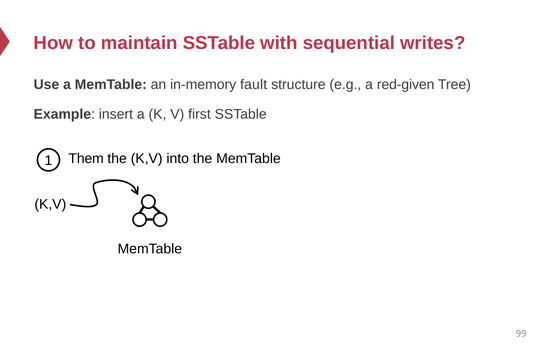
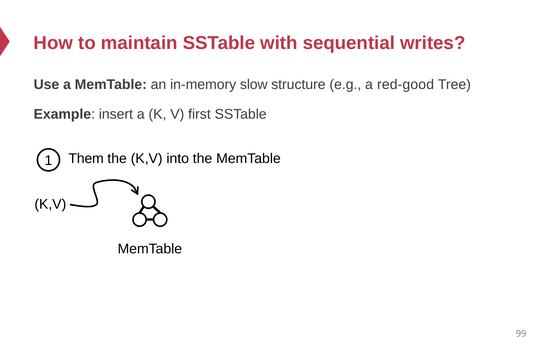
fault: fault -> slow (254, 85)
red-given: red-given -> red-good (406, 85)
